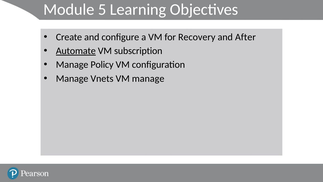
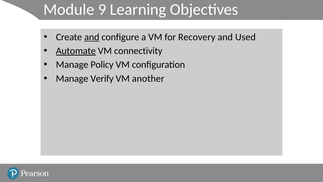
5: 5 -> 9 (102, 10)
and underline: none -> present (92, 37)
After: After -> Used (245, 37)
subscription: subscription -> connectivity (138, 51)
Vnets: Vnets -> Verify (102, 78)
VM manage: manage -> another (148, 78)
